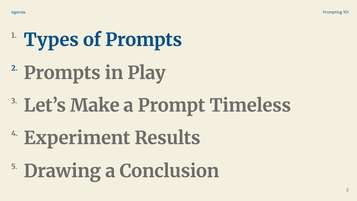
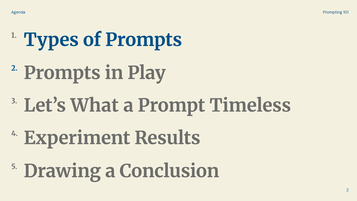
Make: Make -> What (95, 106)
